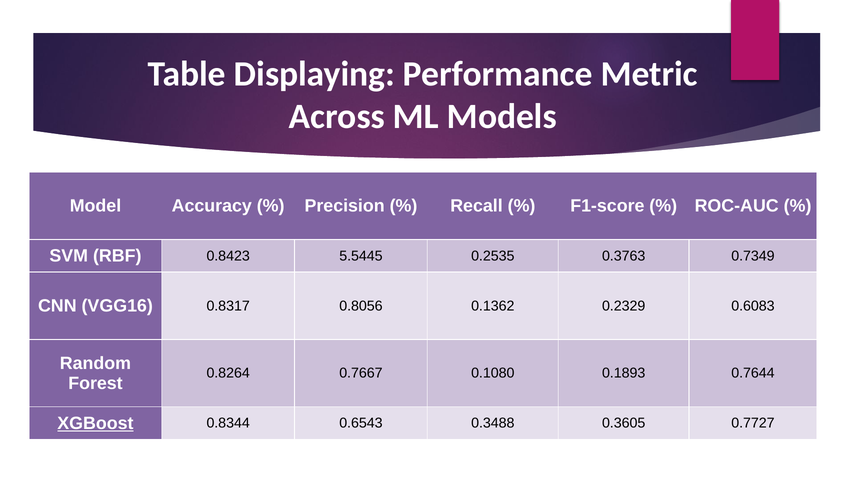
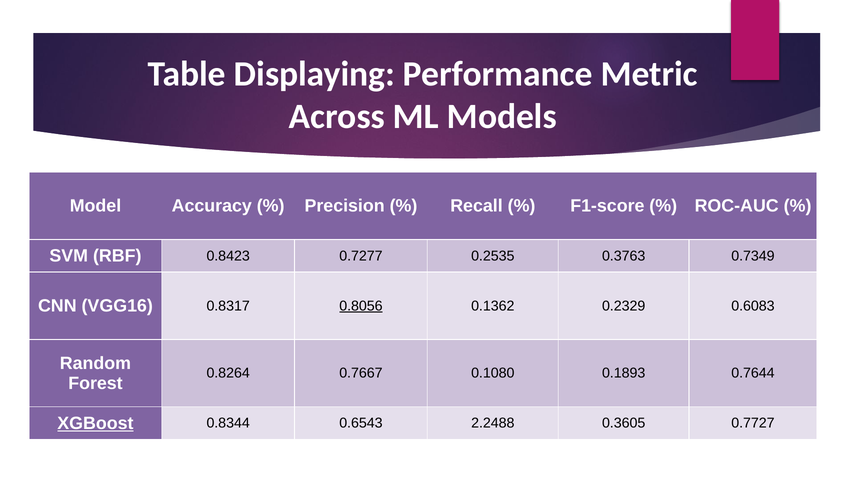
5.5445: 5.5445 -> 0.7277 (361, 256)
0.8056 underline: none -> present (361, 306)
0.3488: 0.3488 -> 2.2488 (493, 424)
